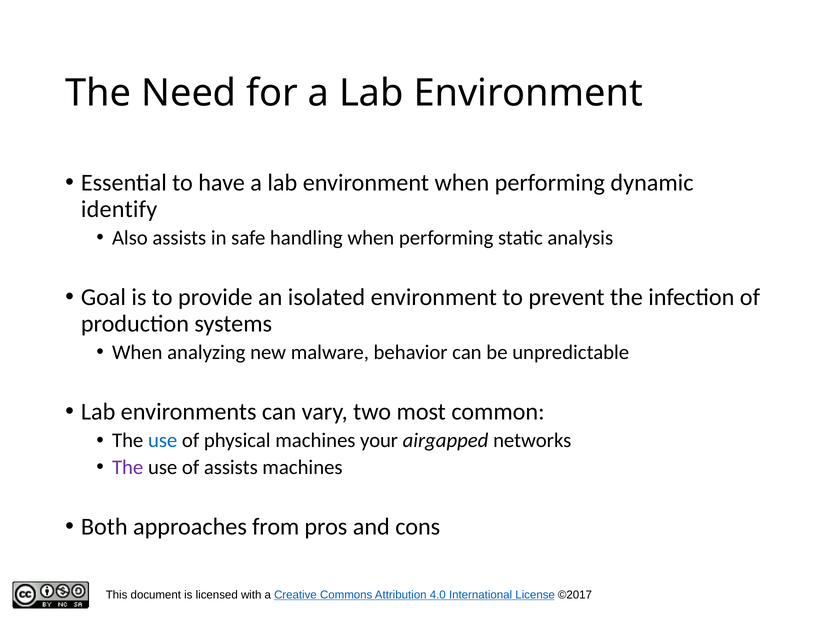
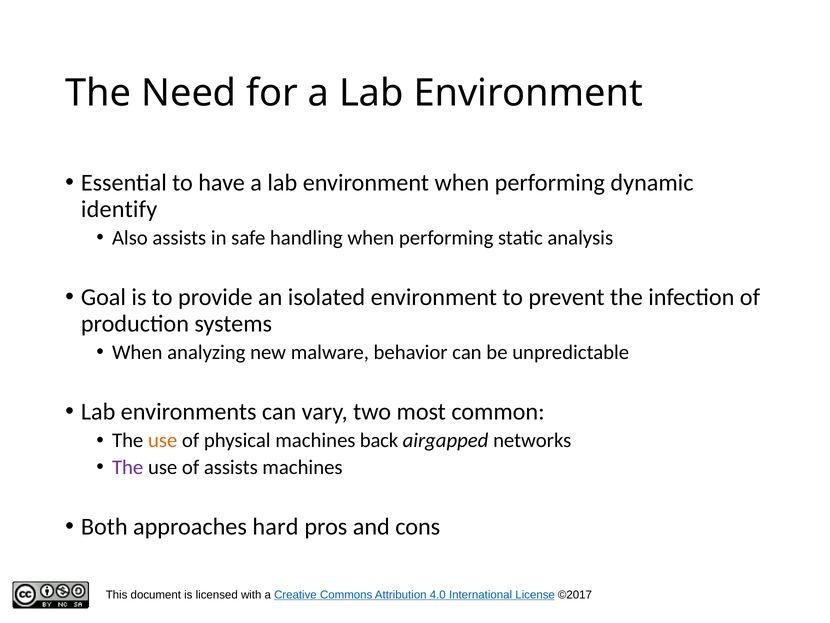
use colour: blue -> orange (163, 440)
your: your -> back (379, 440)
from: from -> hard (275, 526)
